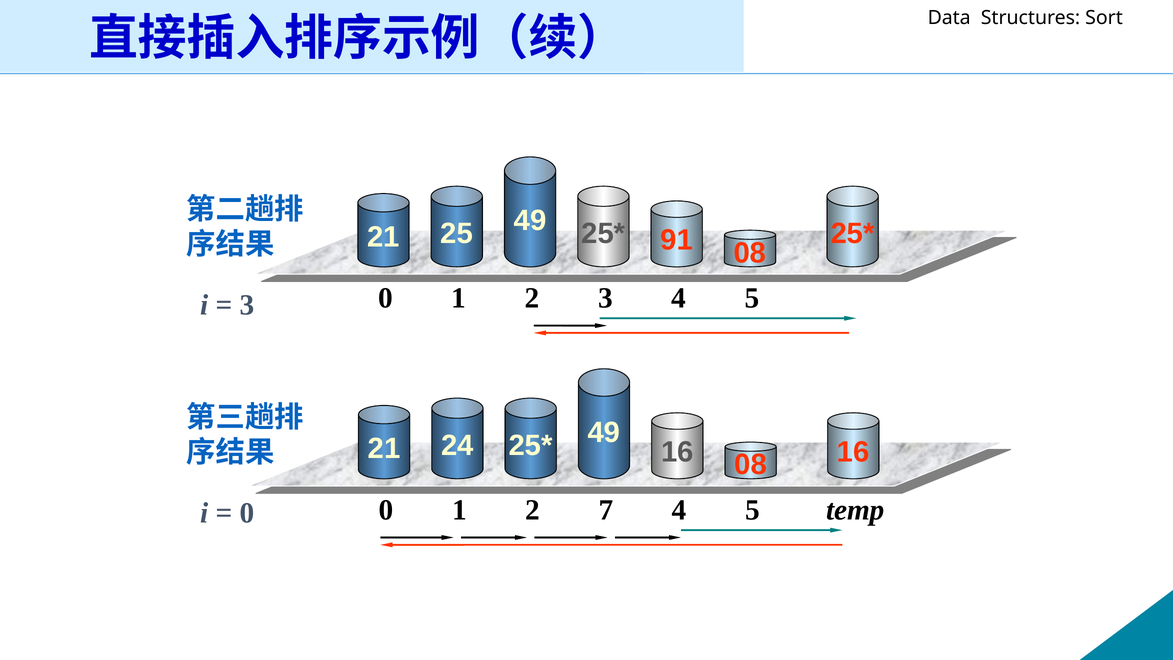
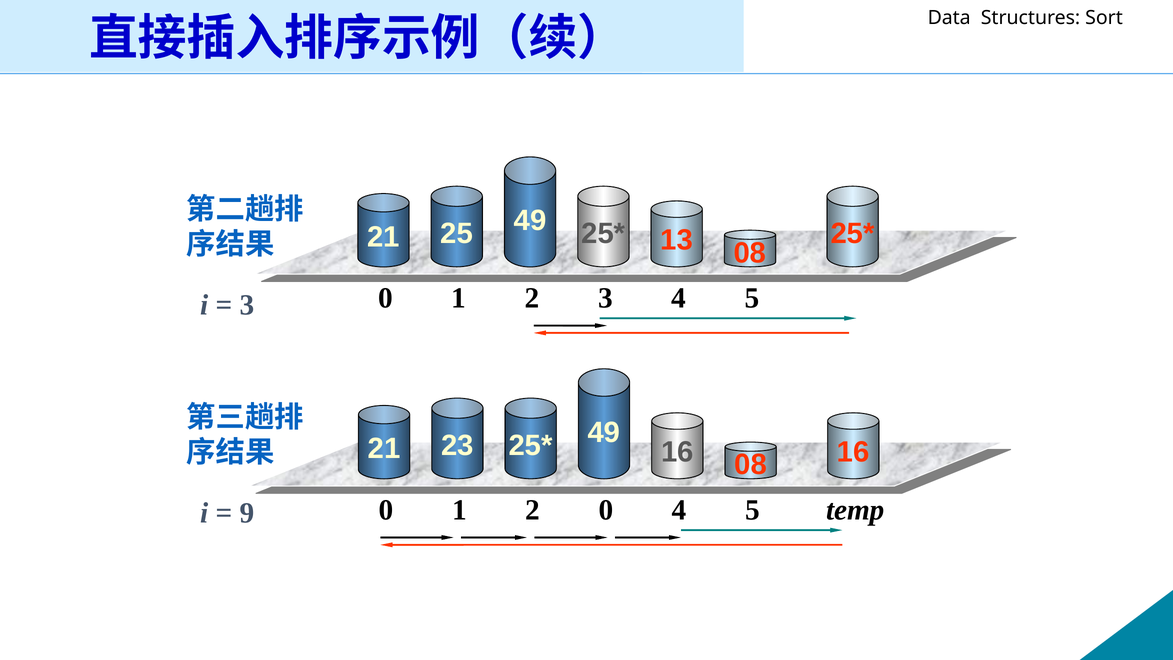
91: 91 -> 13 (677, 240)
24: 24 -> 23 (457, 445)
2 7: 7 -> 0 (606, 510)
0: 0 -> 9 (247, 513)
